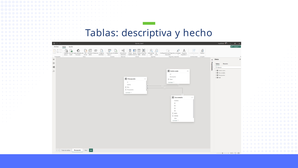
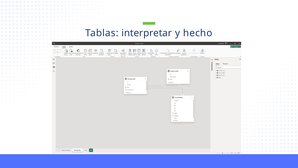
descriptiva: descriptiva -> interpretar (147, 33)
